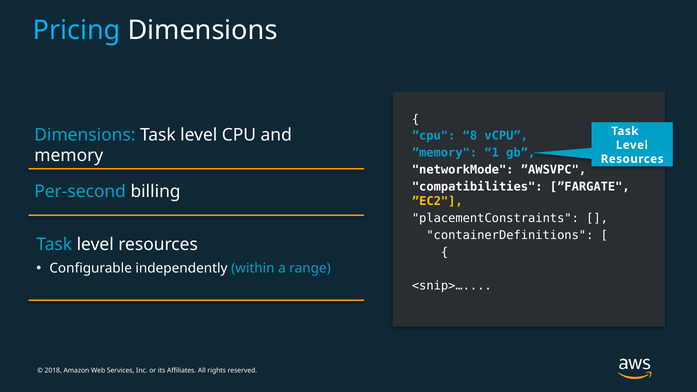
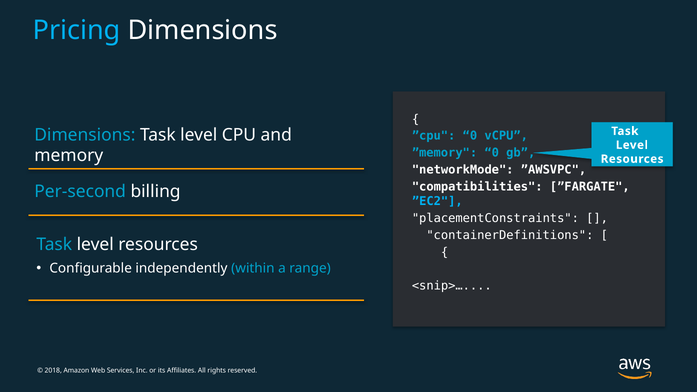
”cpu 8: 8 -> 0 (470, 136)
”memory 1: 1 -> 0 (492, 153)
”EC2 colour: yellow -> light blue (437, 201)
